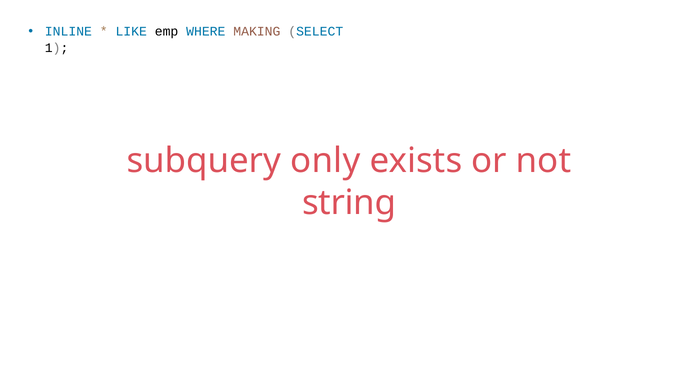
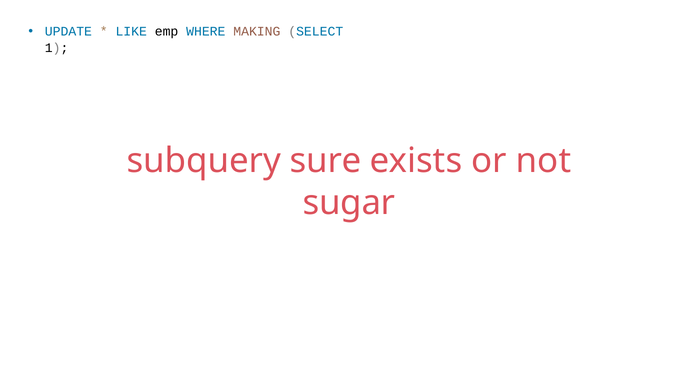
INLINE: INLINE -> UPDATE (68, 31)
only: only -> sure (326, 161)
string: string -> sugar (349, 203)
